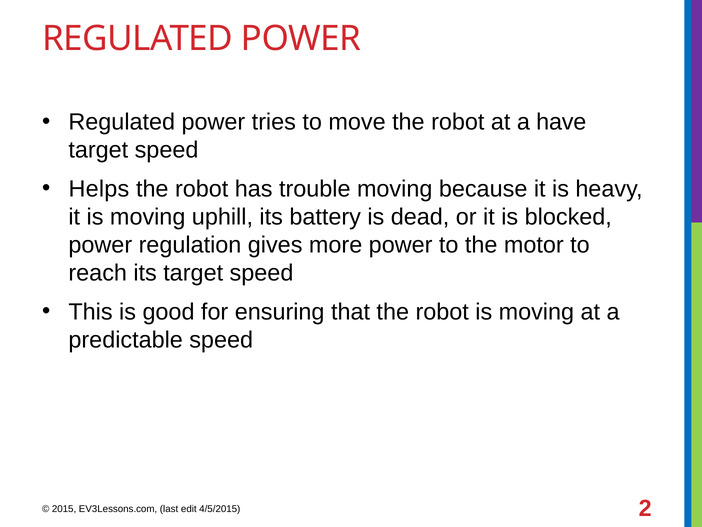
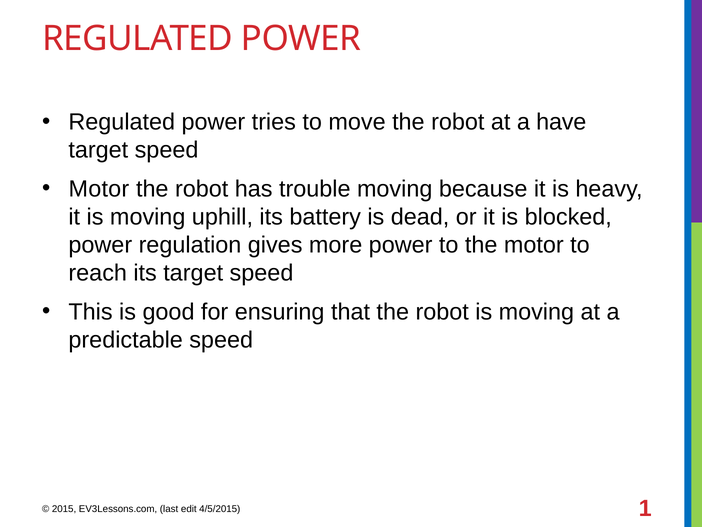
Helps: Helps -> Motor (99, 189)
2: 2 -> 1 (645, 508)
